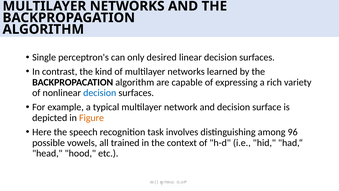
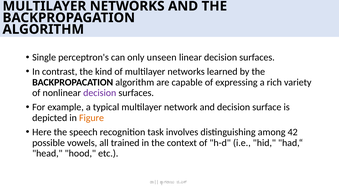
desired: desired -> unseen (162, 57)
decision colour: blue -> purple (100, 93)
96: 96 -> 42 (293, 132)
